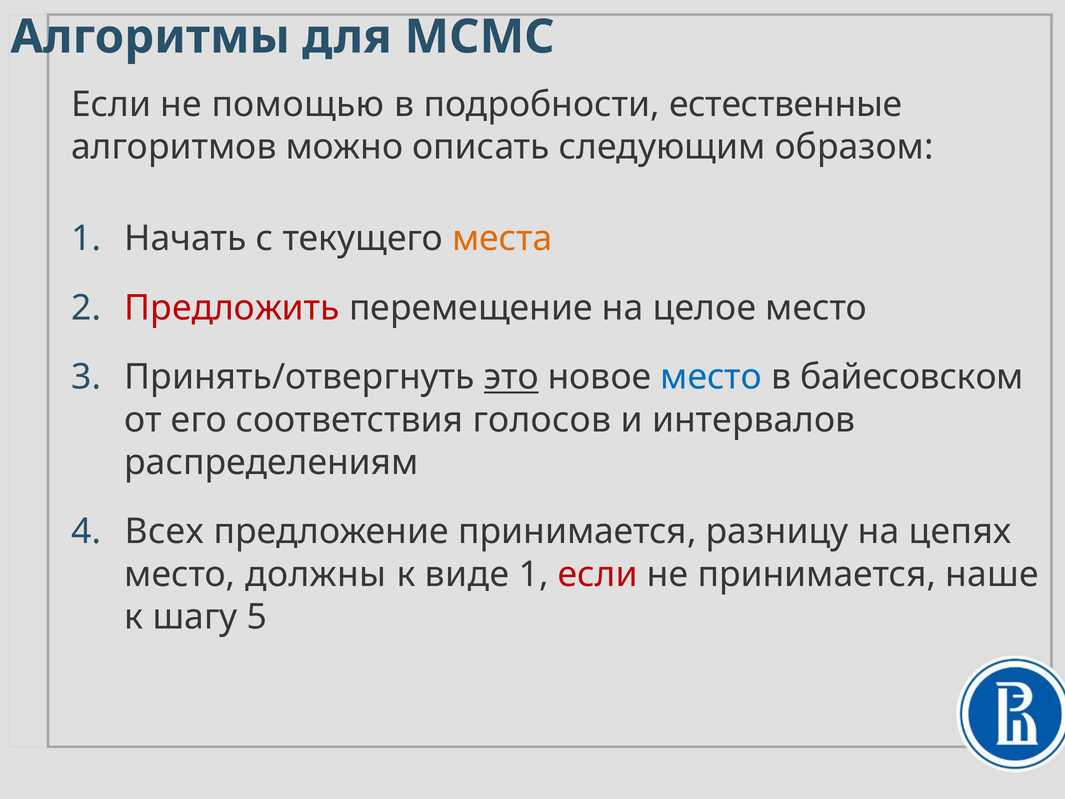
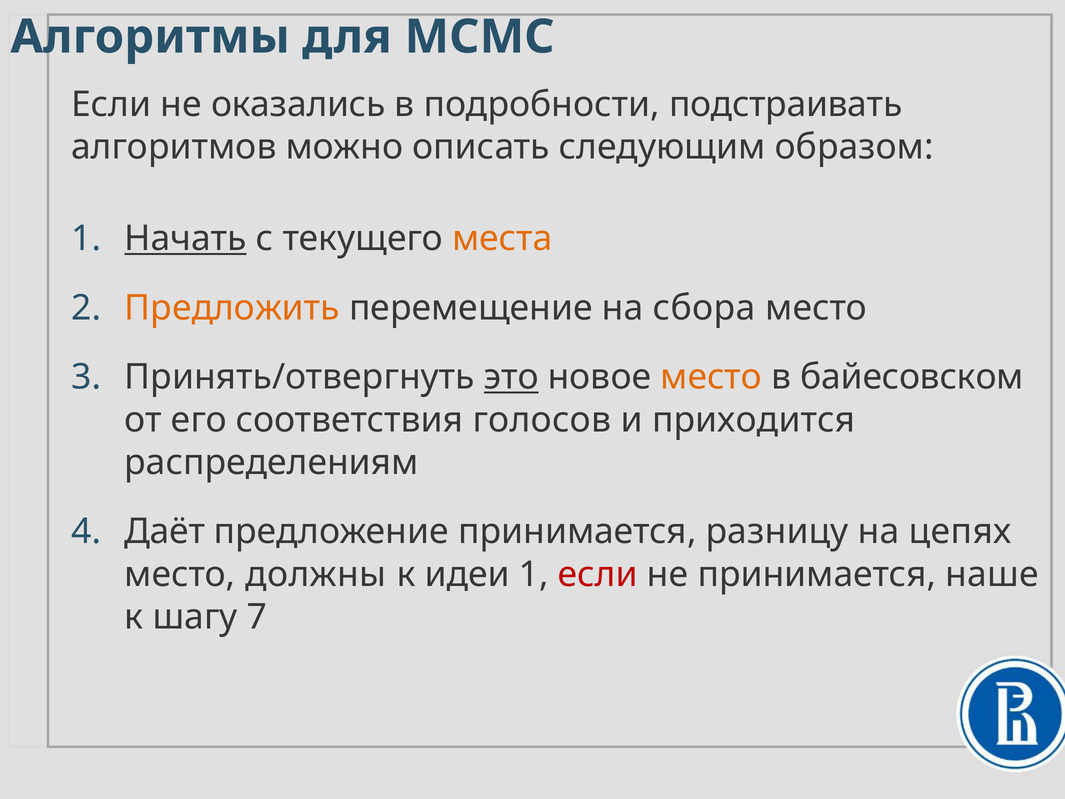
помощью: помощью -> оказались (298, 104)
естественные: естественные -> подстраивать (786, 104)
Начать underline: none -> present (186, 239)
Предложить colour: red -> orange (232, 308)
целое: целое -> сбора (704, 308)
место colour: blue -> orange (711, 377)
интервалов: интервалов -> приходится (754, 420)
Всех: Всех -> Даёт (165, 532)
виде: виде -> идеи (467, 574)
5: 5 -> 7 (257, 617)
